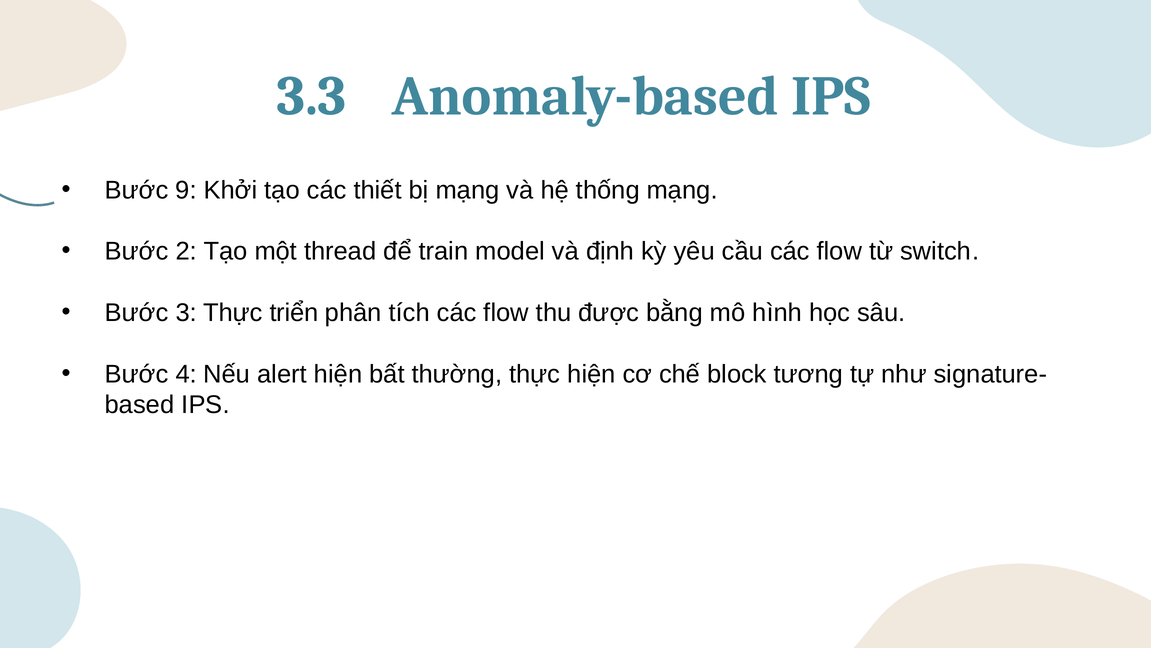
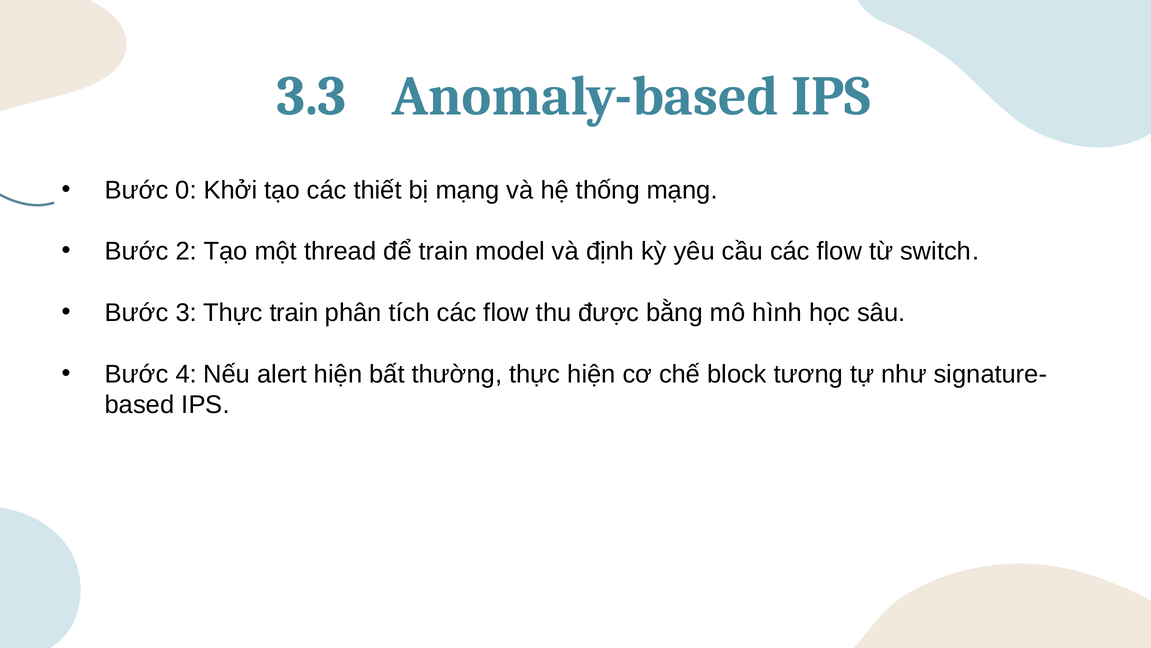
9: 9 -> 0 (186, 190)
Thực triển: triển -> train (294, 313)
